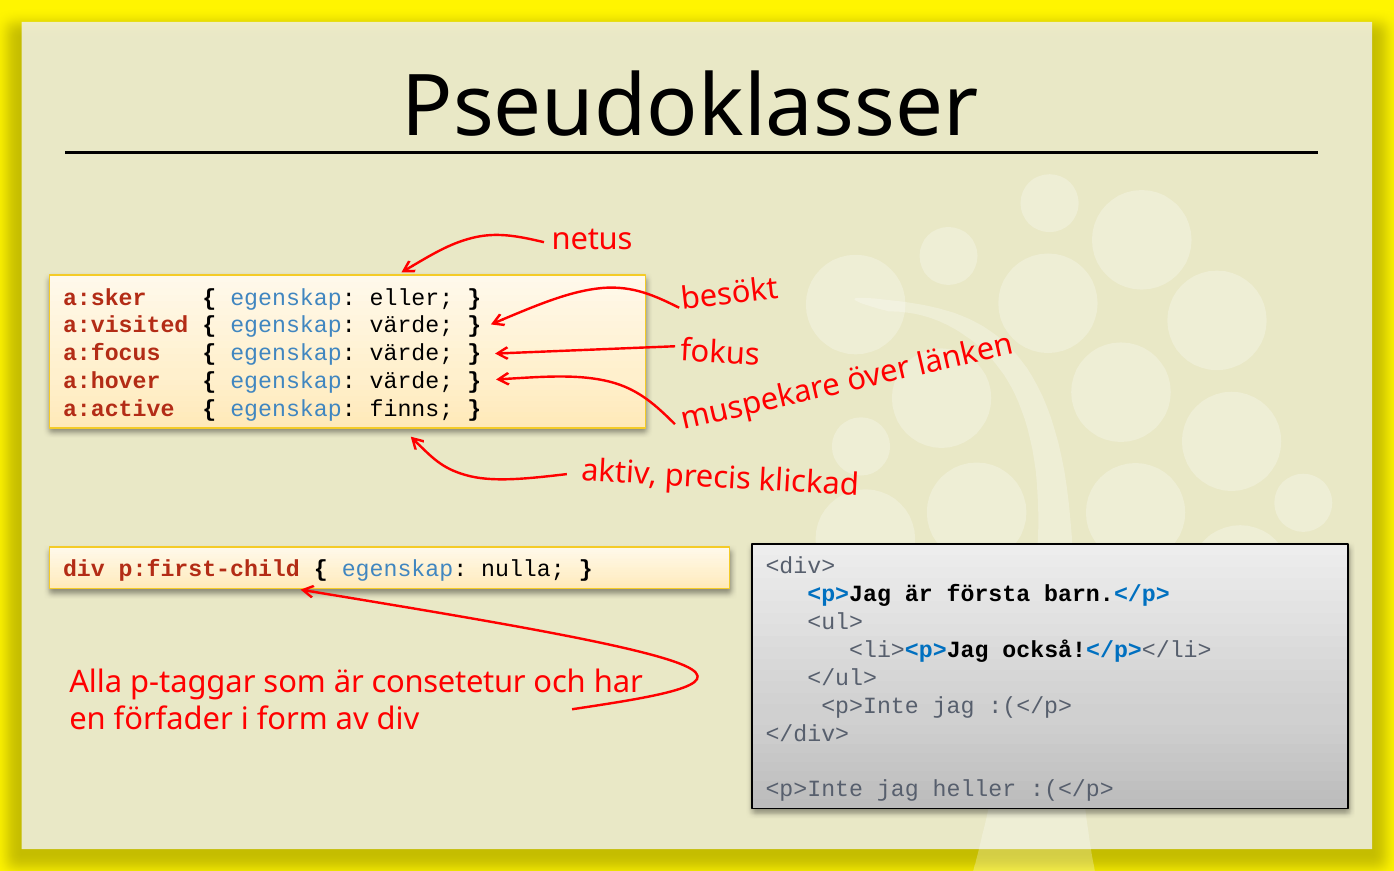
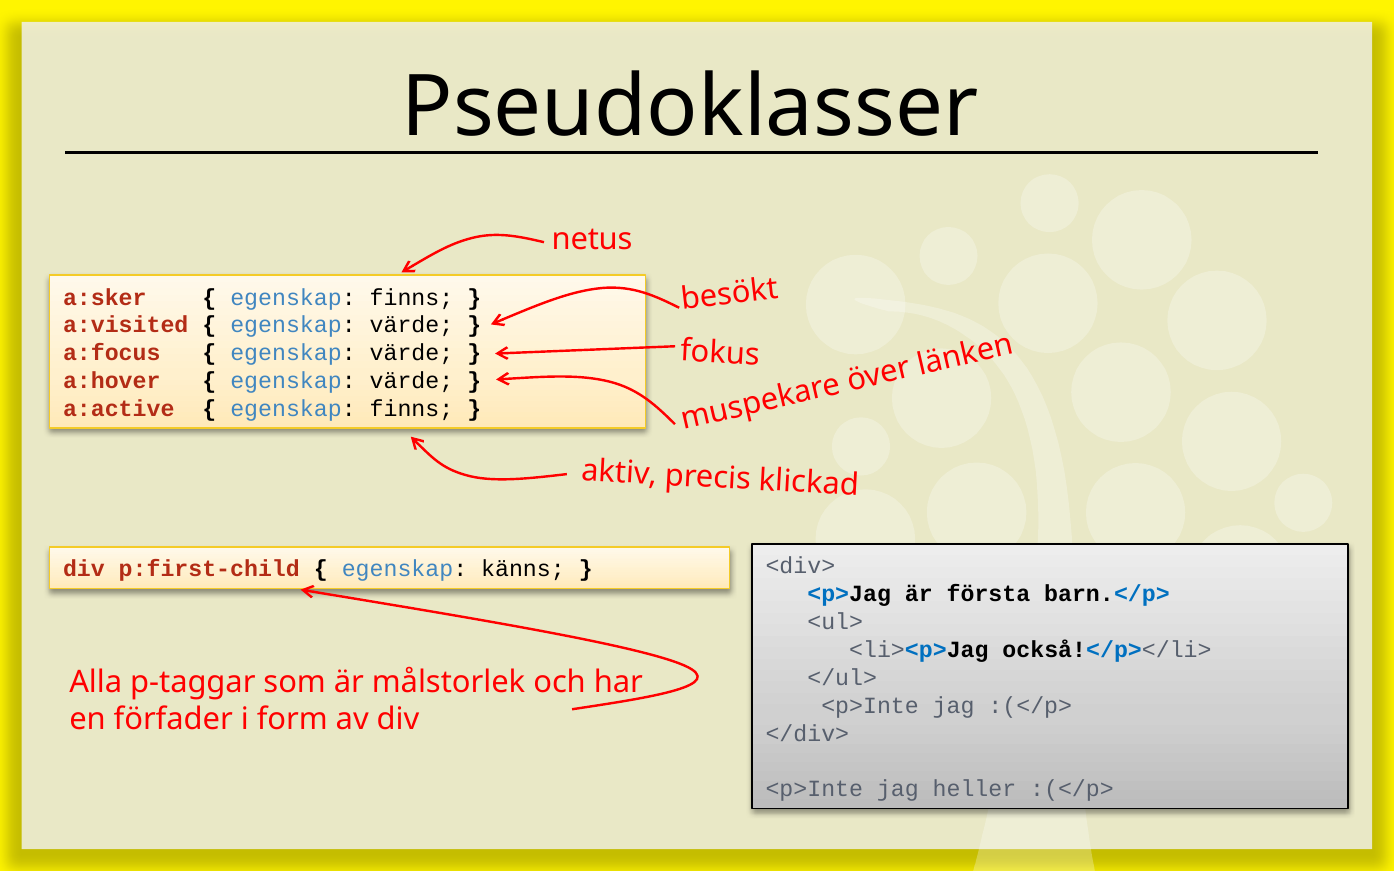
eller: eller -> finns (411, 297)
nulla: nulla -> känns (523, 569)
consetetur: consetetur -> målstorlek (449, 683)
